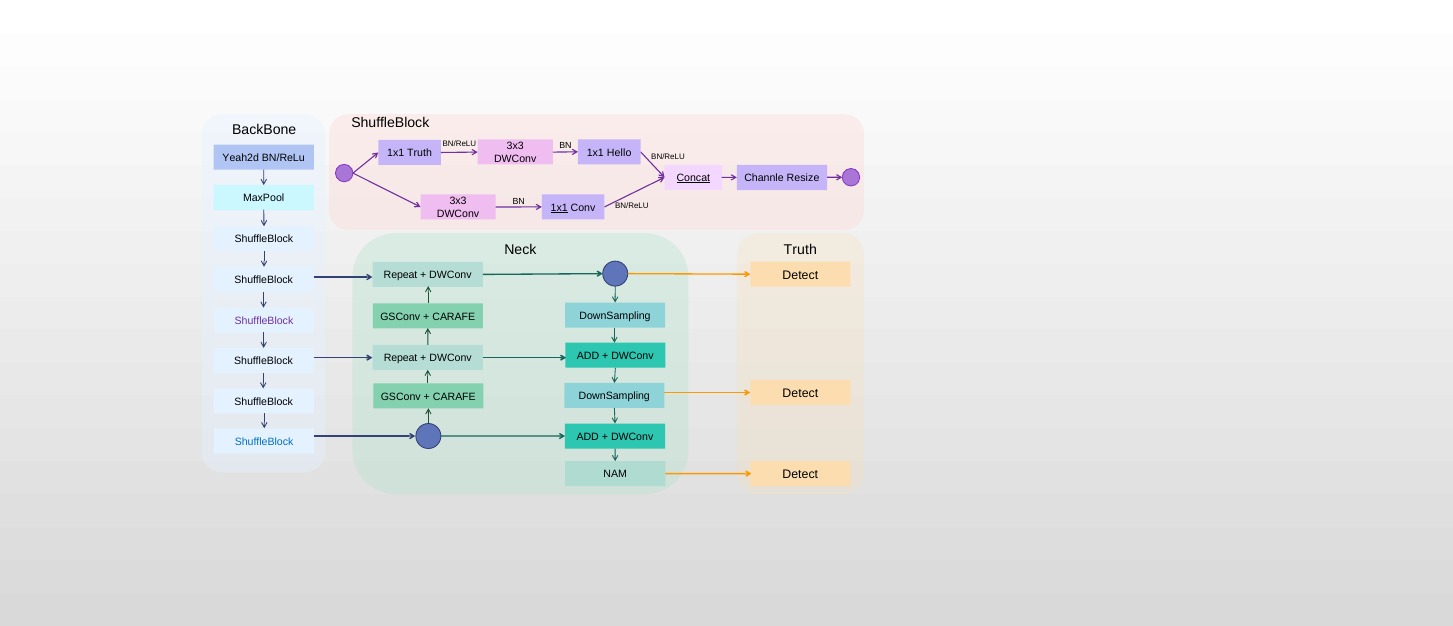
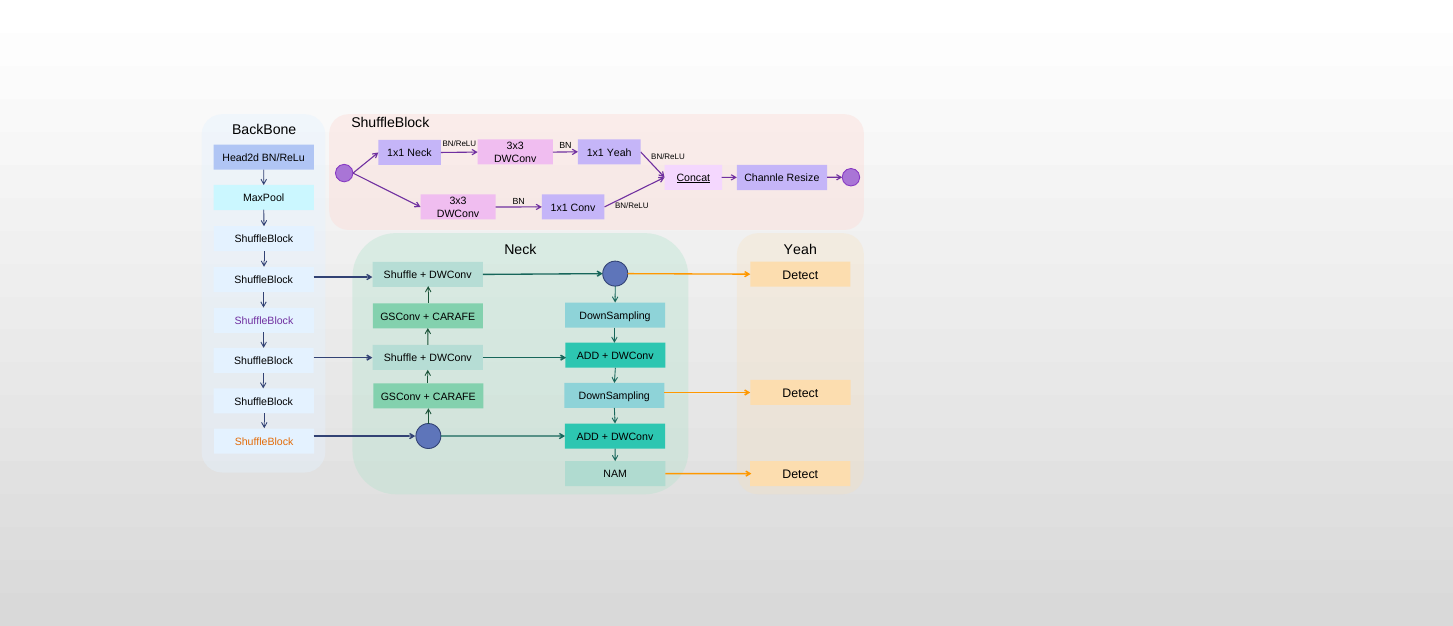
1x1 Hello: Hello -> Yeah (619, 153)
1x1 Truth: Truth -> Neck (419, 153)
Yeah2d: Yeah2d -> Head2d (241, 158)
1x1 underline: present -> none (559, 208)
Truth: Truth -> Yeah (800, 249)
Repeat: Repeat -> Shuffle (400, 275)
Repeat: Repeat -> Shuffle (401, 358)
ShuffleBlock colour: blue -> orange (264, 442)
